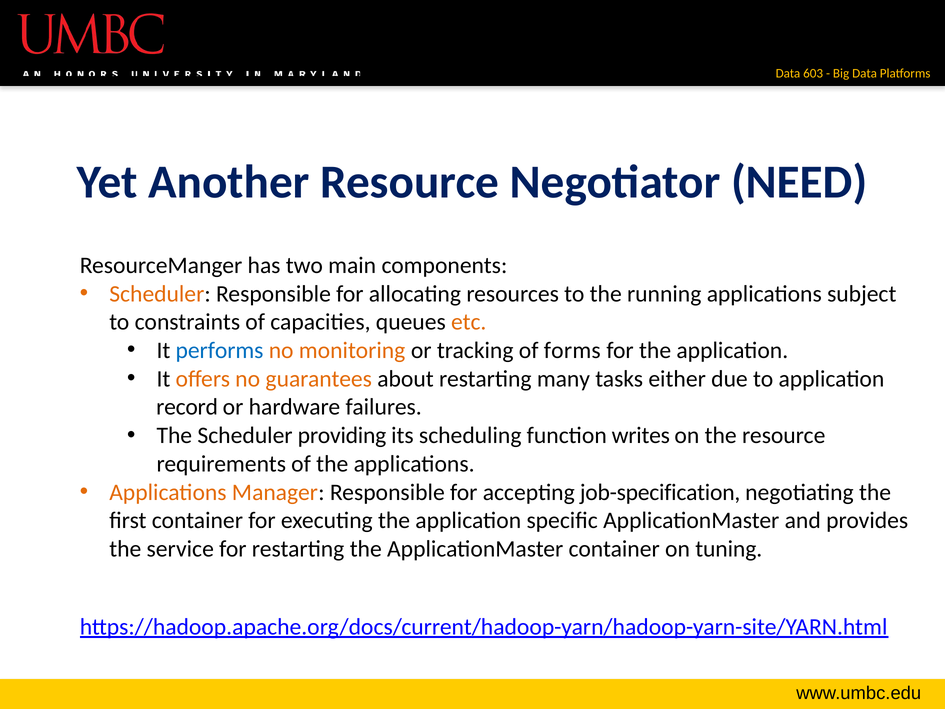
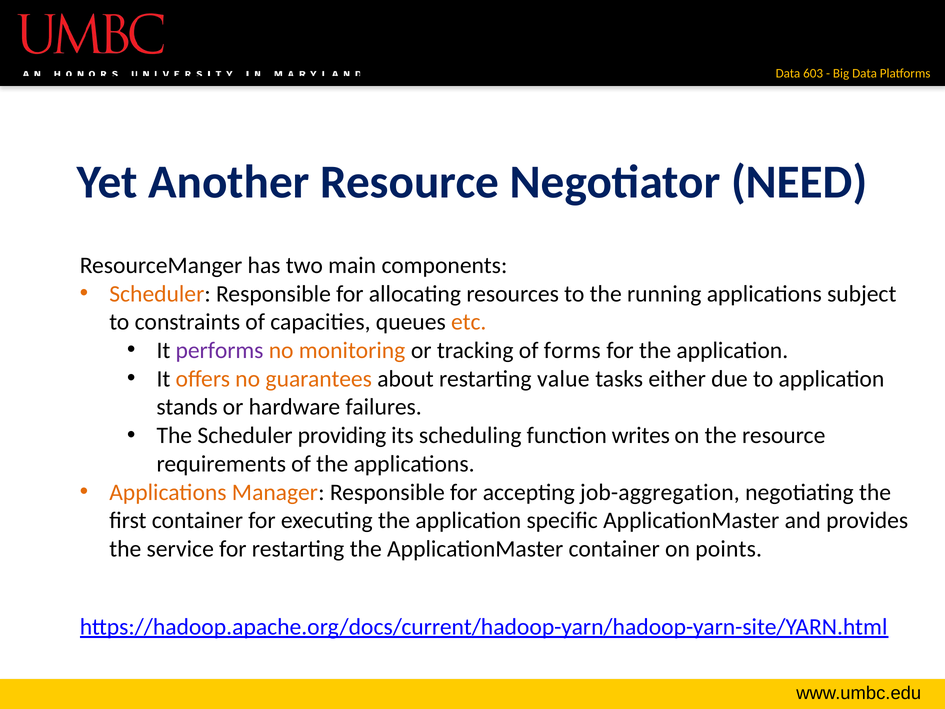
performs colour: blue -> purple (220, 350)
many: many -> value (563, 379)
record: record -> stands (187, 407)
job-specification: job-specification -> job-aggregation (660, 492)
tuning: tuning -> points (729, 549)
